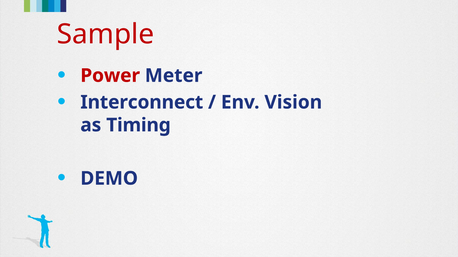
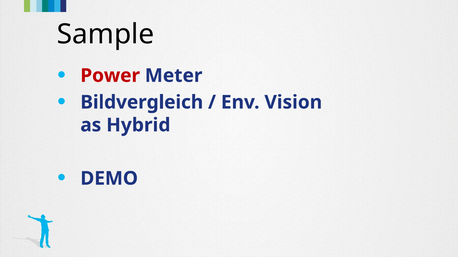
Sample colour: red -> black (106, 35)
Interconnect: Interconnect -> Bildvergleich (142, 102)
Timing: Timing -> Hybrid (138, 125)
